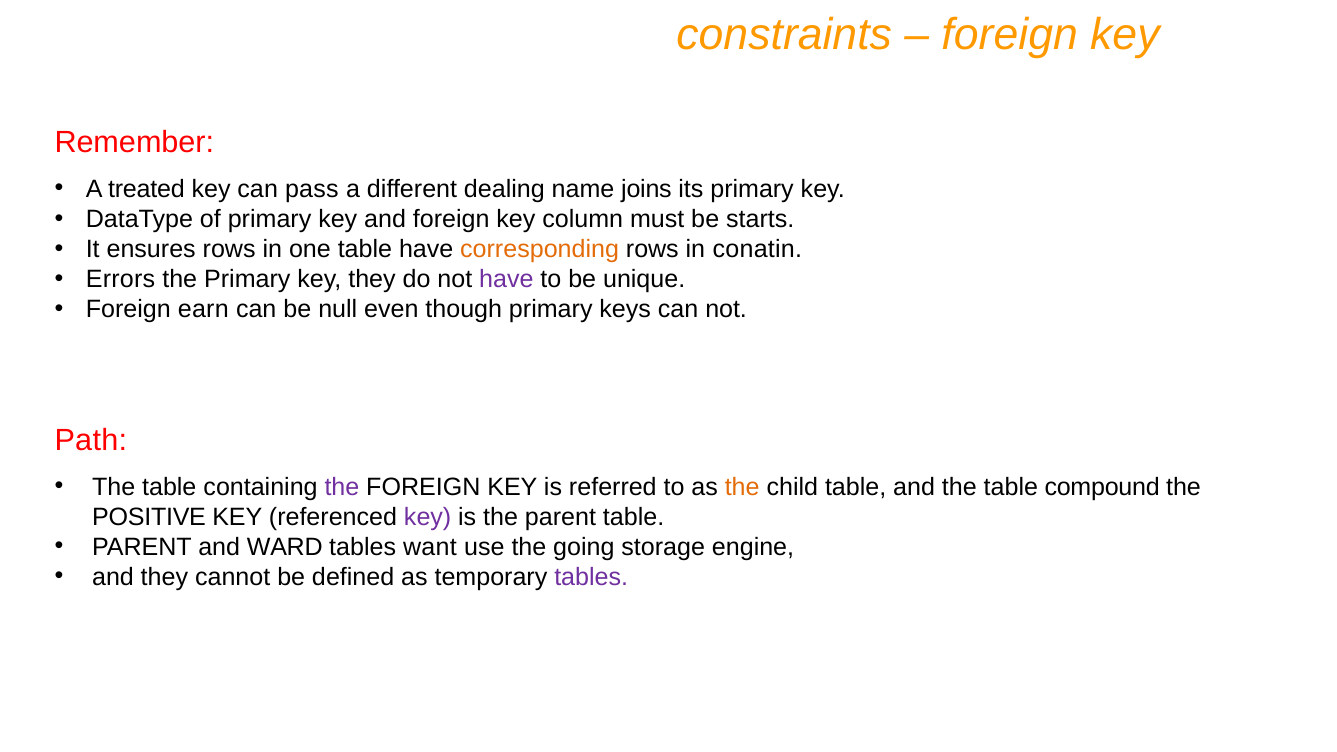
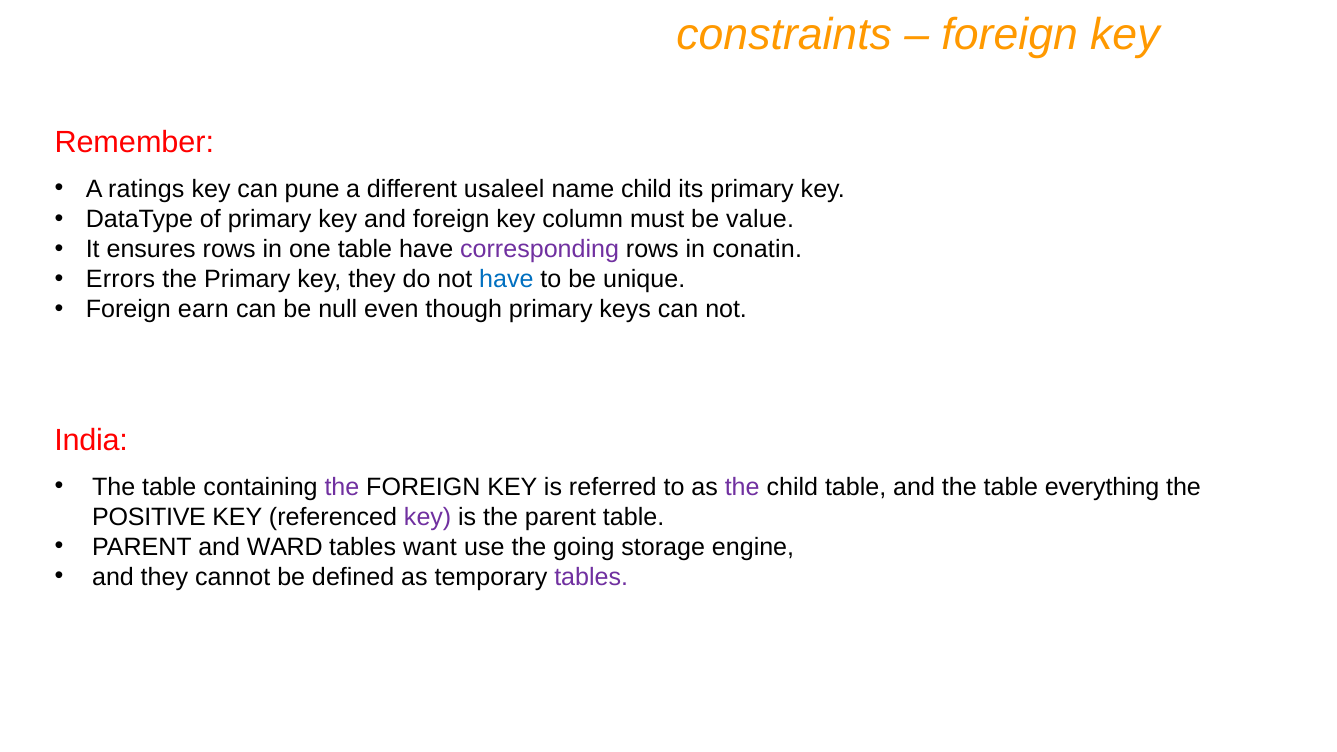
treated: treated -> ratings (146, 189)
pass: pass -> pune (312, 189)
dealing: dealing -> usaleel (504, 189)
name joins: joins -> child (646, 189)
starts: starts -> value (760, 219)
corresponding colour: orange -> purple (540, 249)
have colour: purple -> blue (506, 279)
Path: Path -> India (91, 440)
the colour: orange -> purple (742, 487)
compound: compound -> everything (1102, 487)
